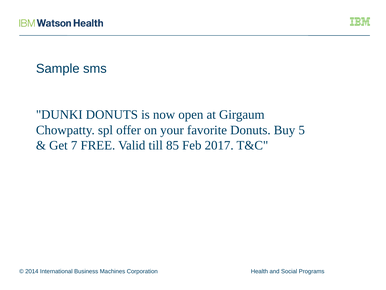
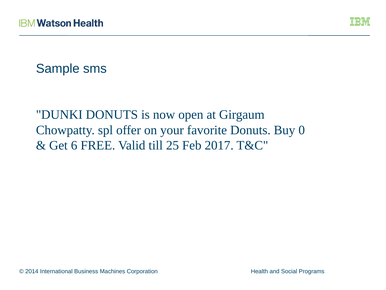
5: 5 -> 0 (302, 130)
7: 7 -> 6 (74, 145)
85: 85 -> 25 (173, 145)
